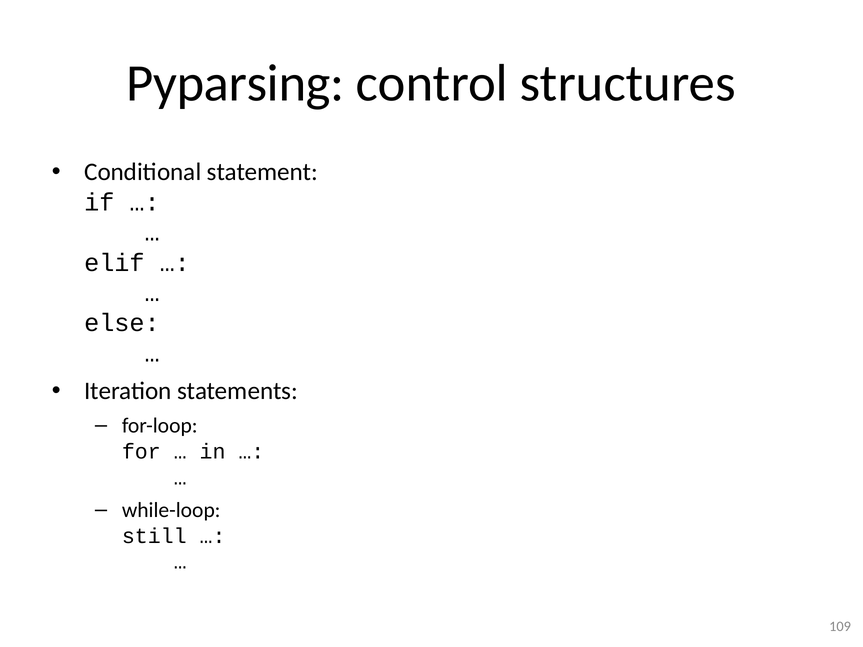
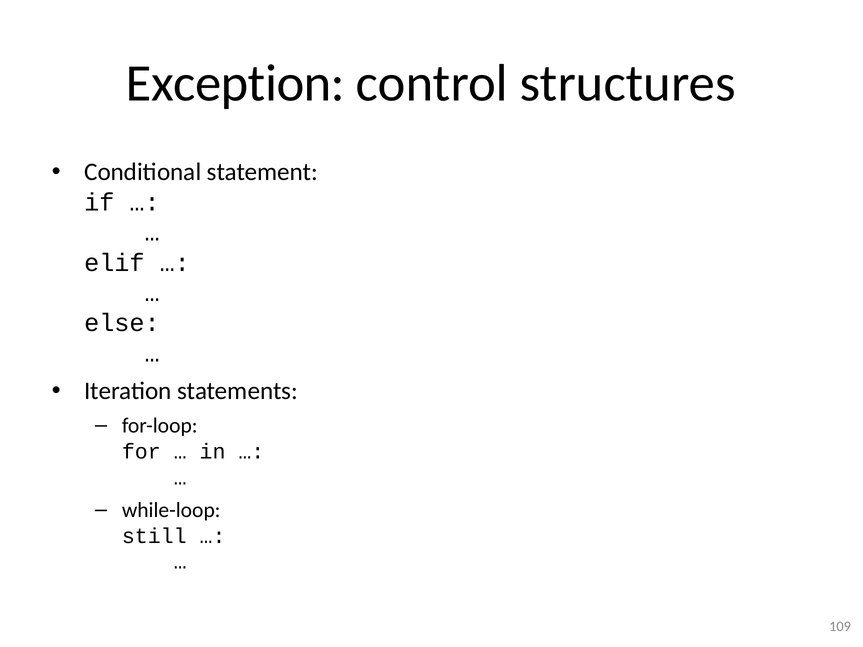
Pyparsing: Pyparsing -> Exception (235, 84)
